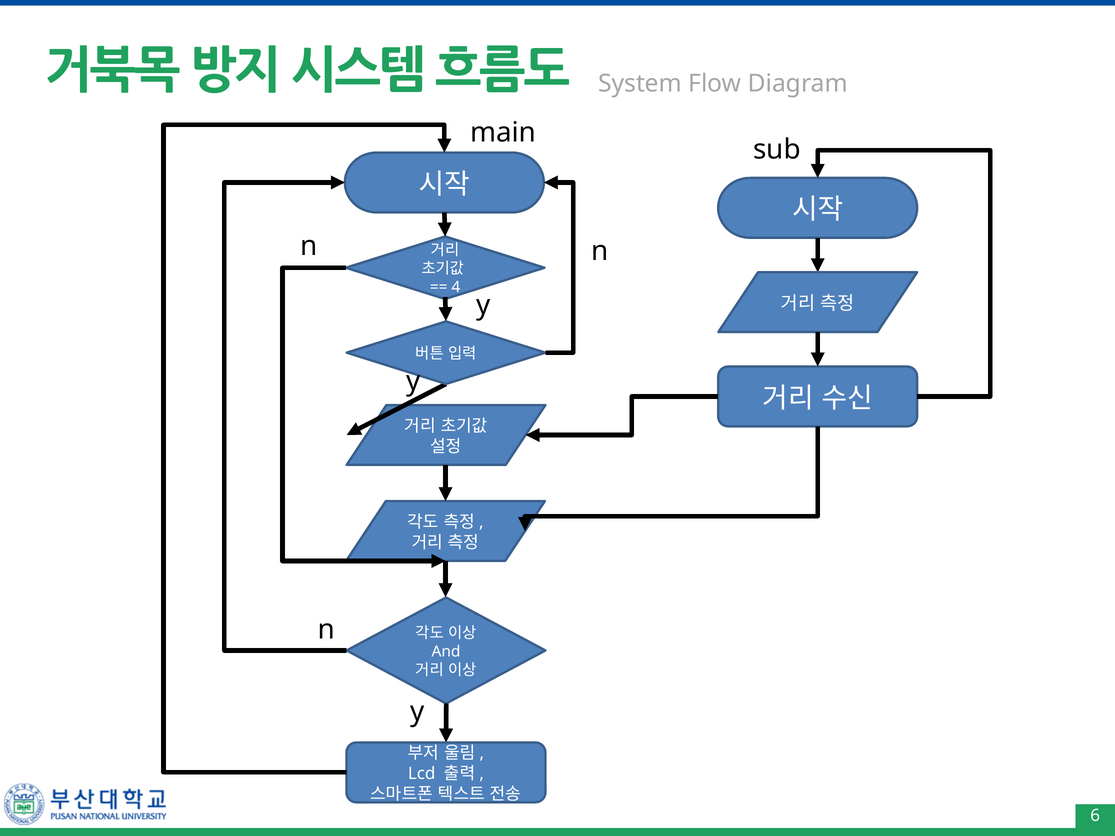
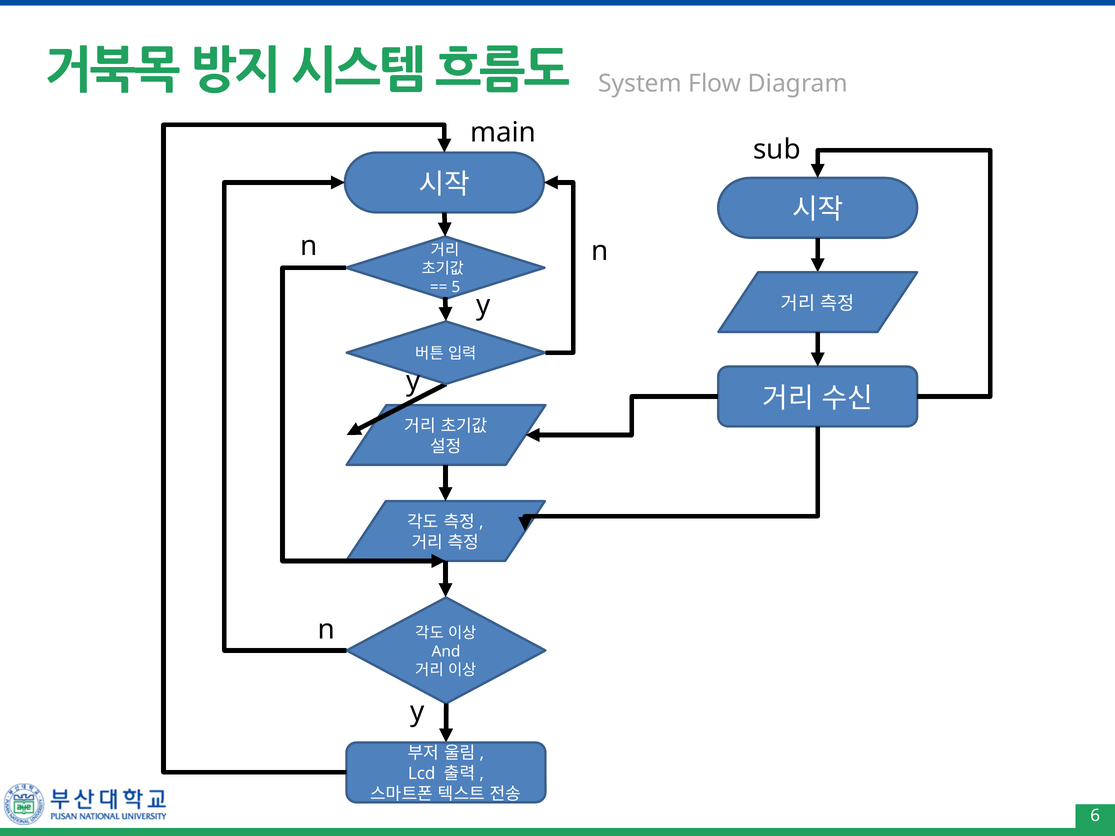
4: 4 -> 5 (456, 287)
